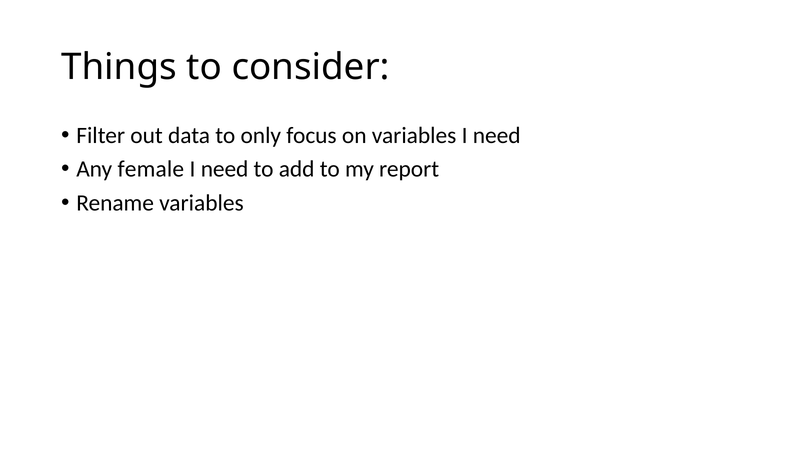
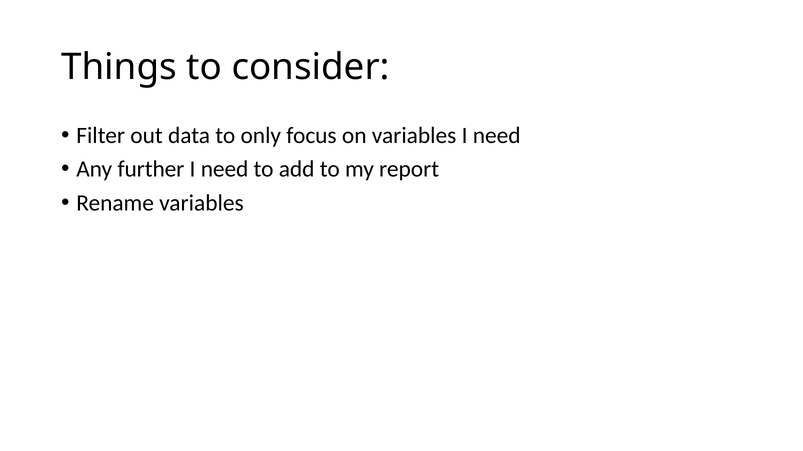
female: female -> further (151, 169)
